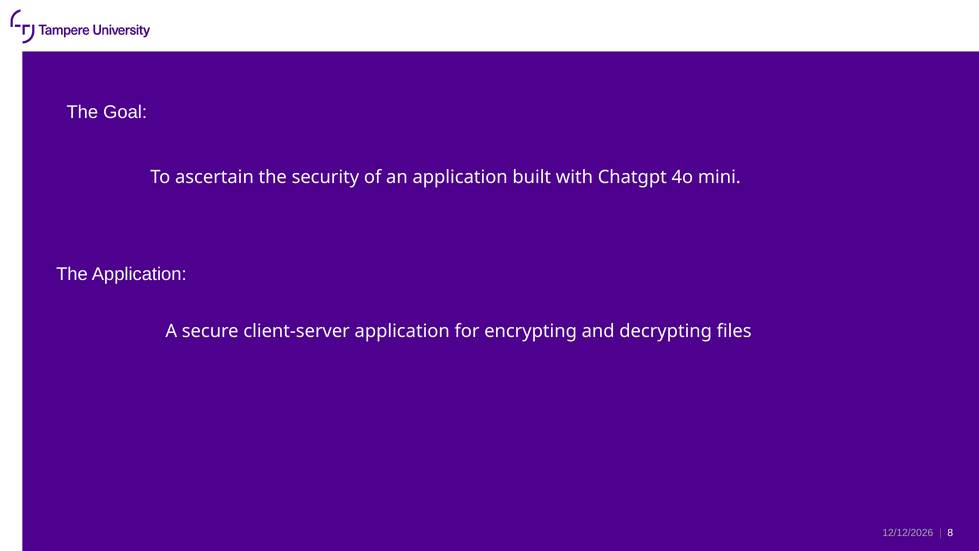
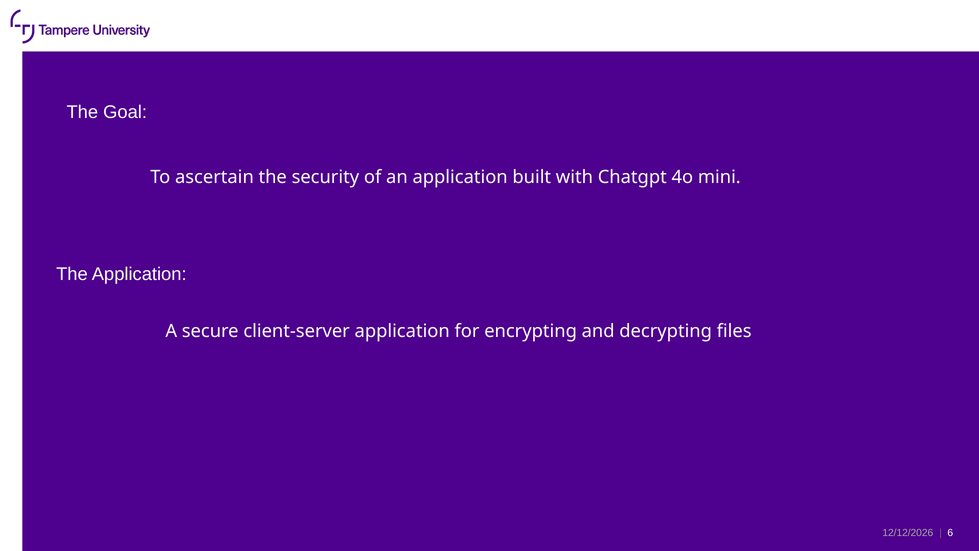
8: 8 -> 6 (950, 532)
